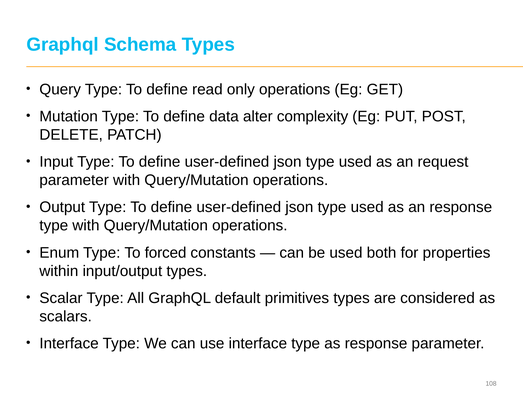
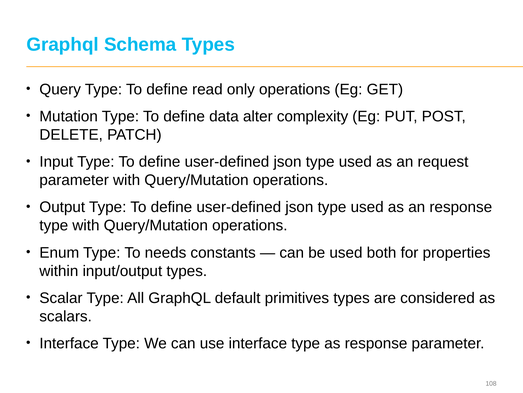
forced: forced -> needs (166, 252)
